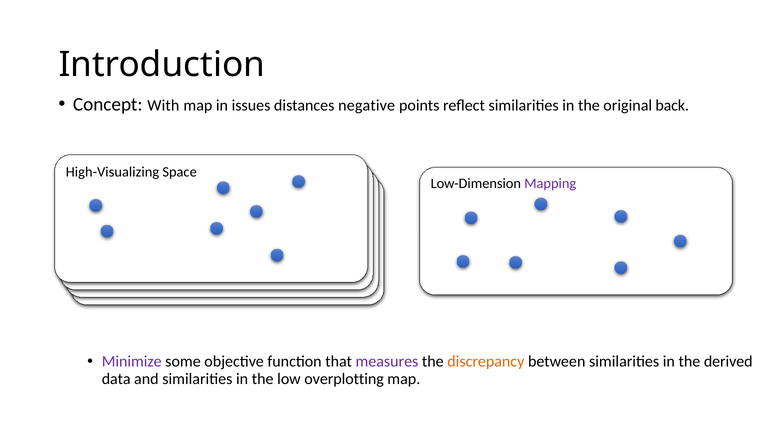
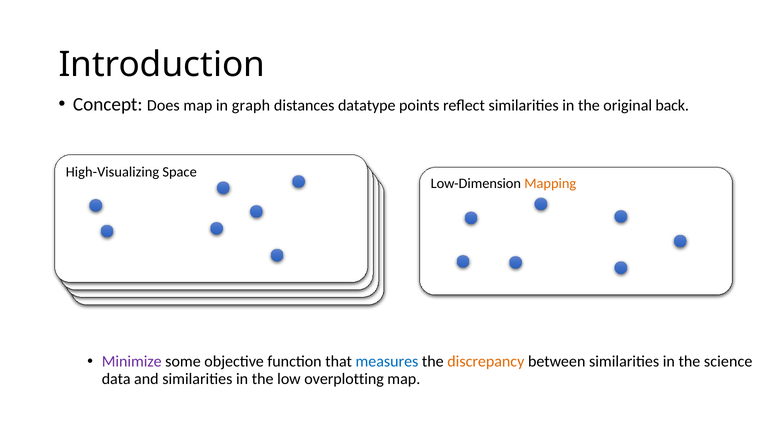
With: With -> Does (163, 105)
issues: issues -> graph (251, 105)
negative: negative -> datatype (367, 105)
Mapping colour: purple -> orange (550, 183)
measures colour: purple -> blue (387, 362)
derived: derived -> science (728, 362)
